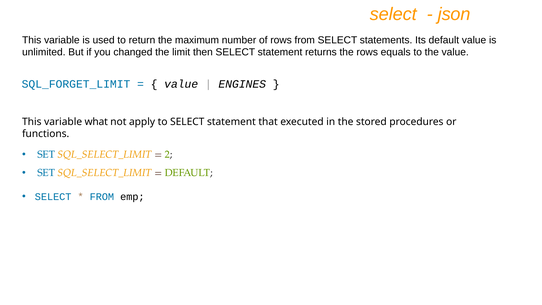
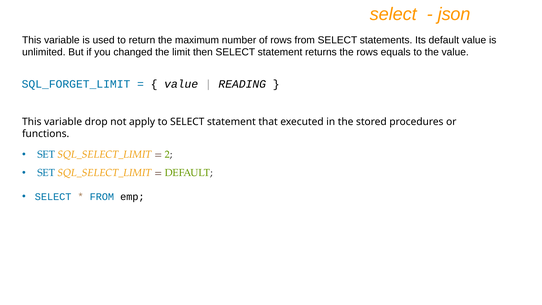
ENGINES: ENGINES -> READING (242, 84)
what: what -> drop (96, 122)
